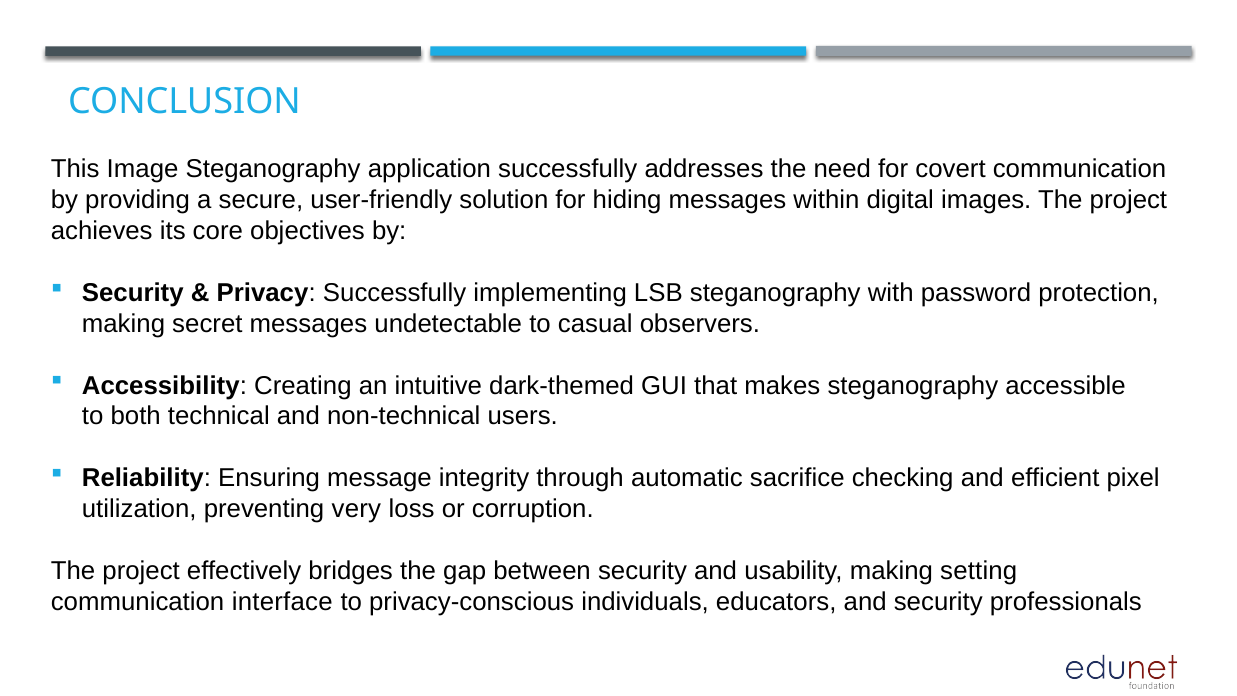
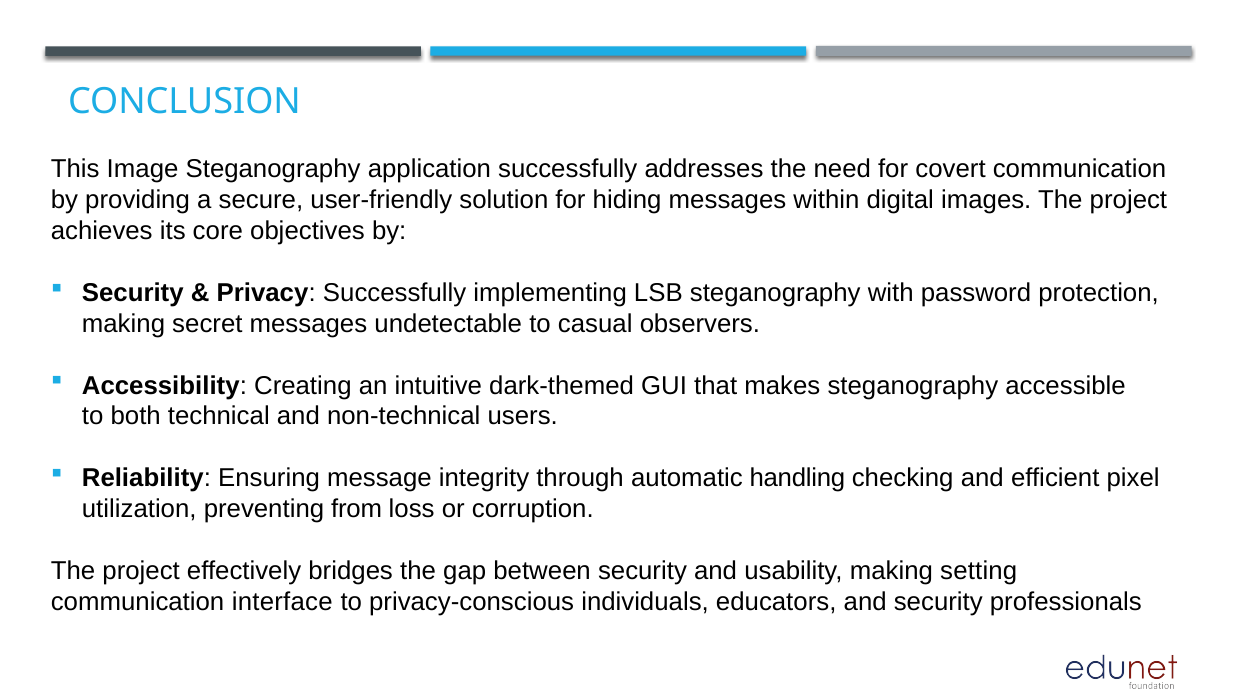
sacrifice: sacrifice -> handling (797, 478)
very: very -> from (357, 509)
